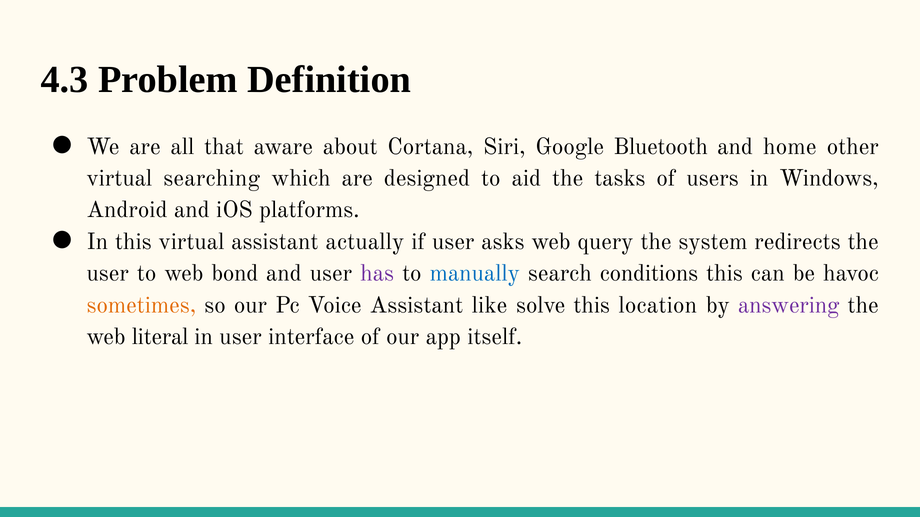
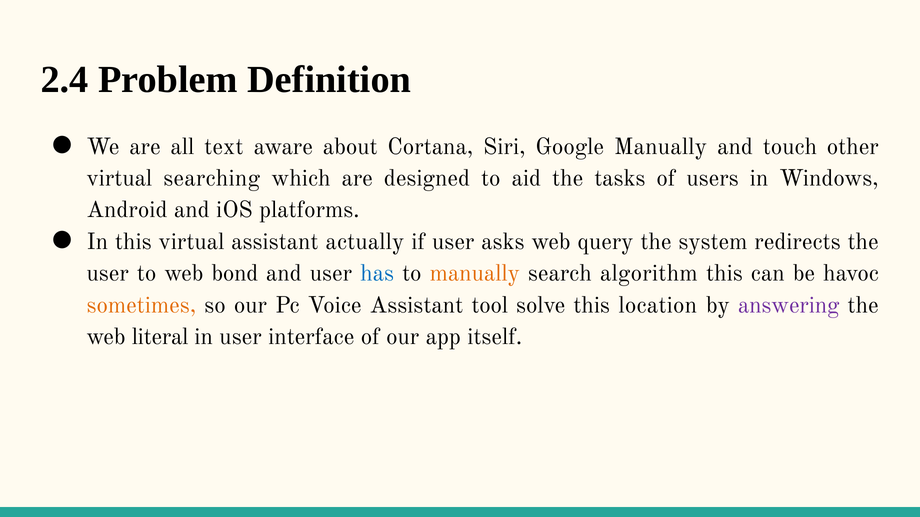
4.3: 4.3 -> 2.4 (65, 80)
that: that -> text (224, 147)
Google Bluetooth: Bluetooth -> Manually (661, 147)
home: home -> touch (790, 147)
has colour: purple -> blue (377, 274)
manually colour: blue -> orange (475, 274)
conditions: conditions -> algorithm (649, 274)
like: like -> tool (490, 305)
